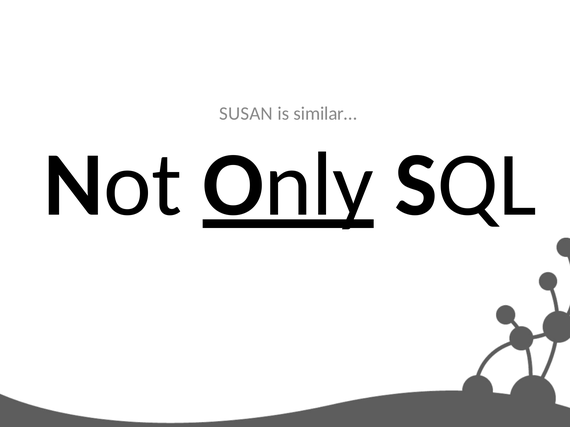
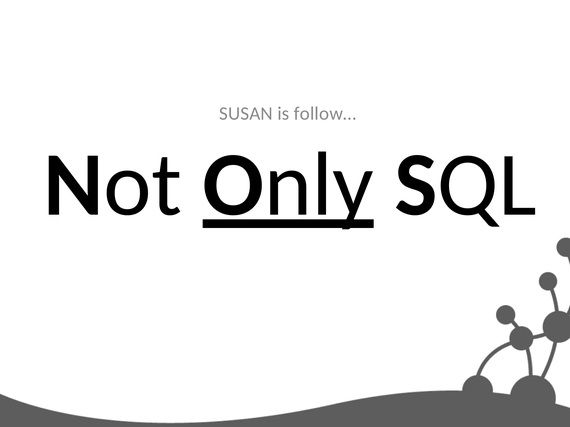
similar…: similar… -> follow… (325, 114)
